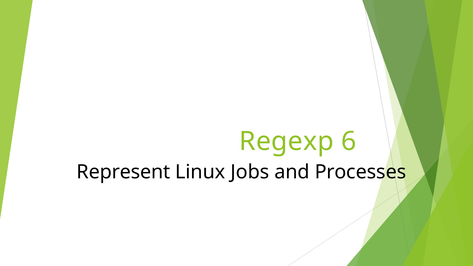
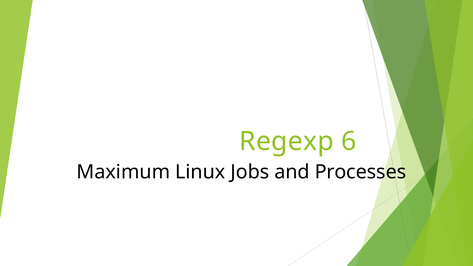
Represent: Represent -> Maximum (123, 172)
